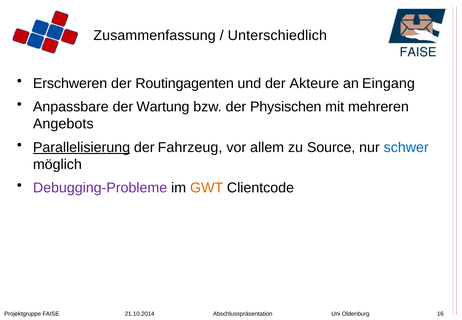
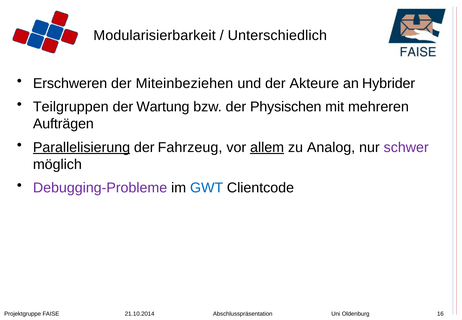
Zusammenfassung: Zusammenfassung -> Modularisierbarkeit (155, 35)
Routingagenten: Routingagenten -> Miteinbeziehen (184, 83)
Eingang: Eingang -> Hybrider (389, 83)
Anpassbare: Anpassbare -> Teilgruppen (71, 107)
Angebots: Angebots -> Aufträgen (63, 124)
allem underline: none -> present (267, 147)
Source: Source -> Analog (331, 147)
schwer colour: blue -> purple (406, 147)
GWT colour: orange -> blue (207, 188)
